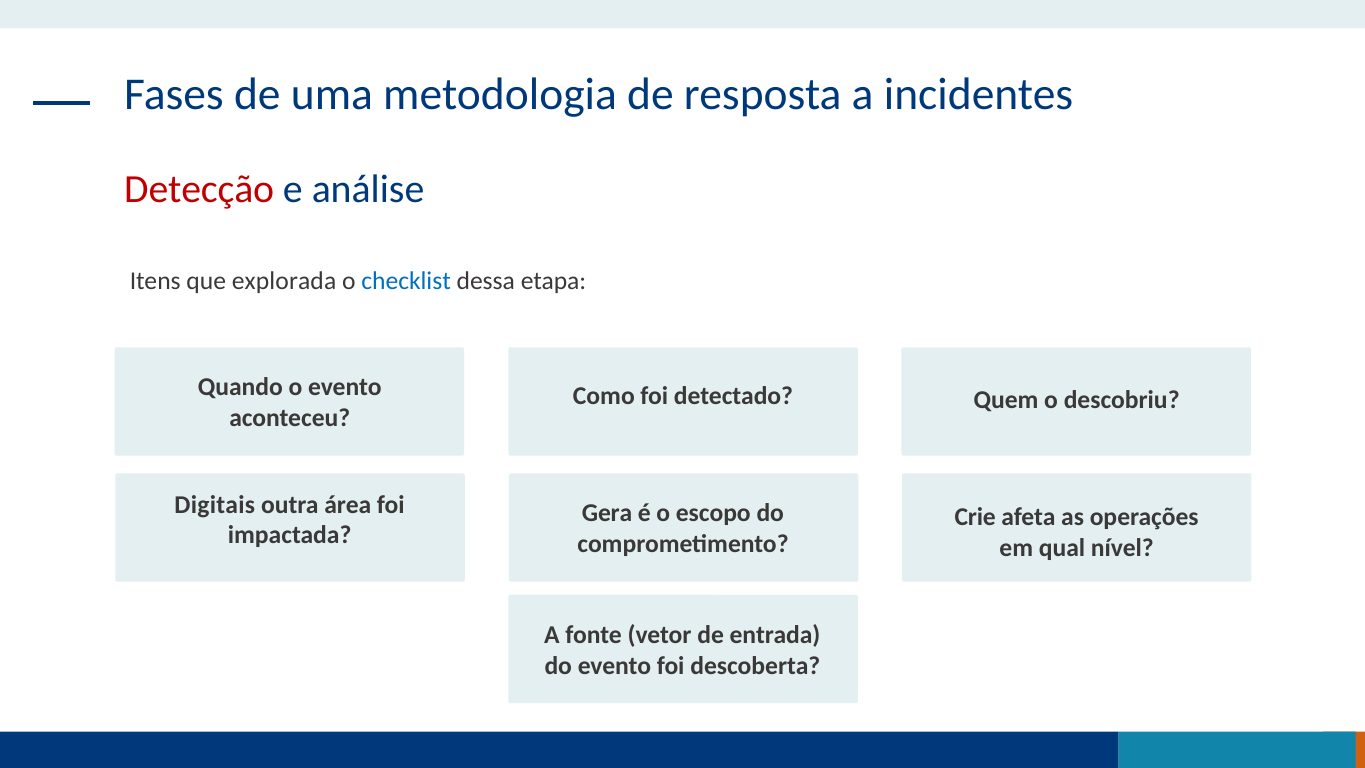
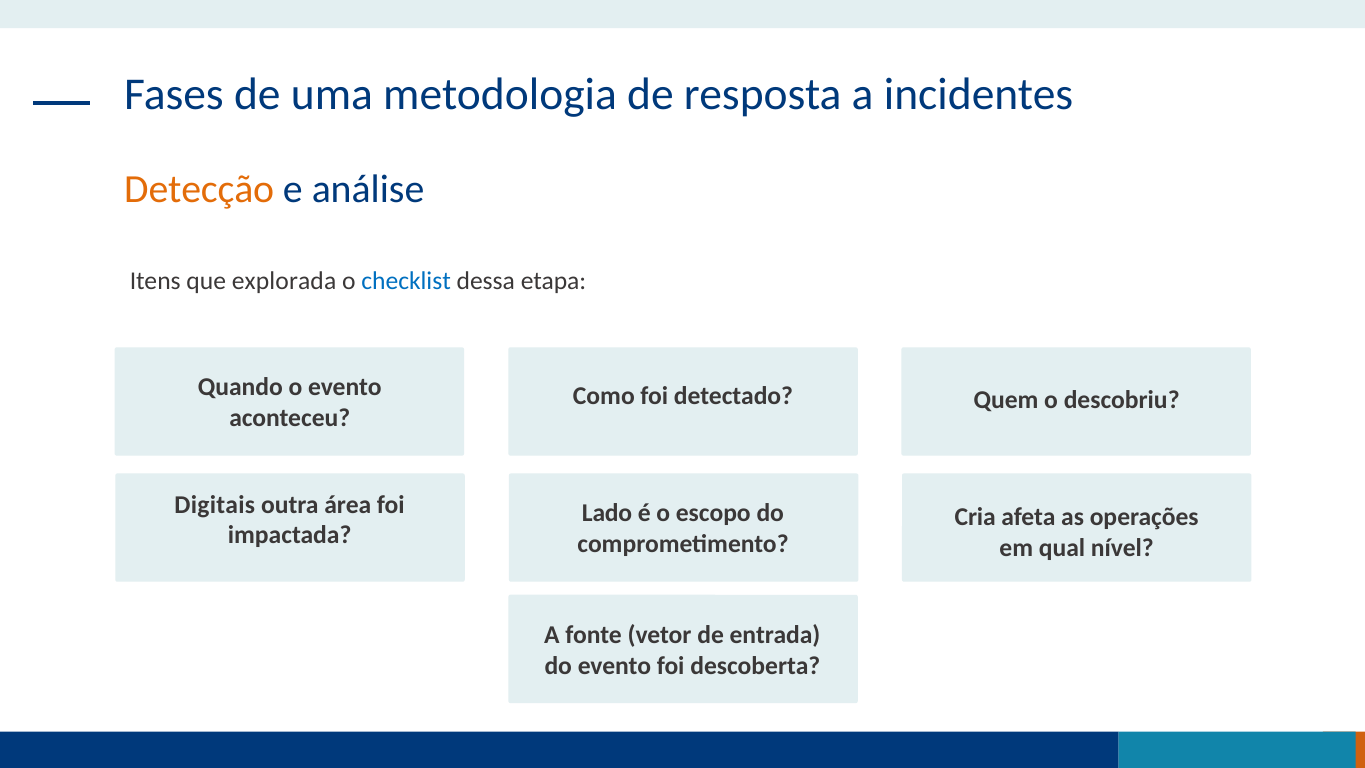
Detecção colour: red -> orange (199, 189)
Gera: Gera -> Lado (607, 513)
Crie: Crie -> Cria (975, 517)
